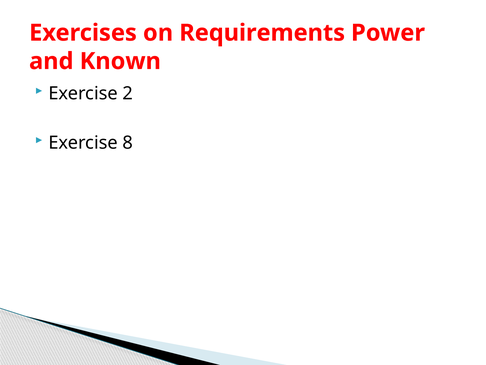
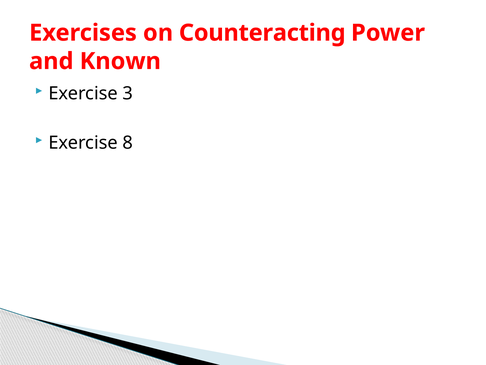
Requirements: Requirements -> Counteracting (262, 33)
2: 2 -> 3 (128, 93)
